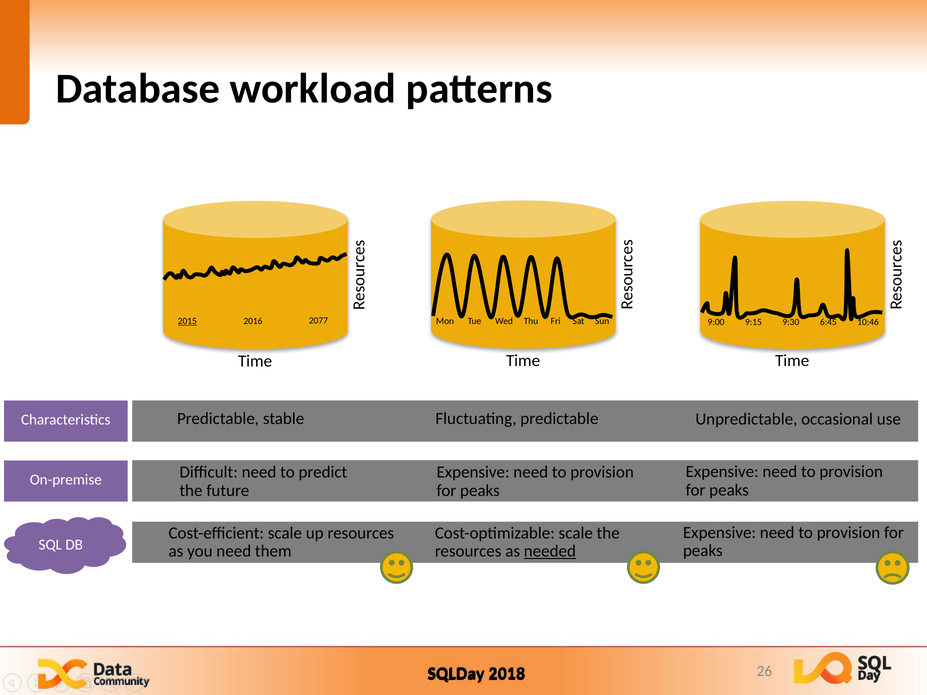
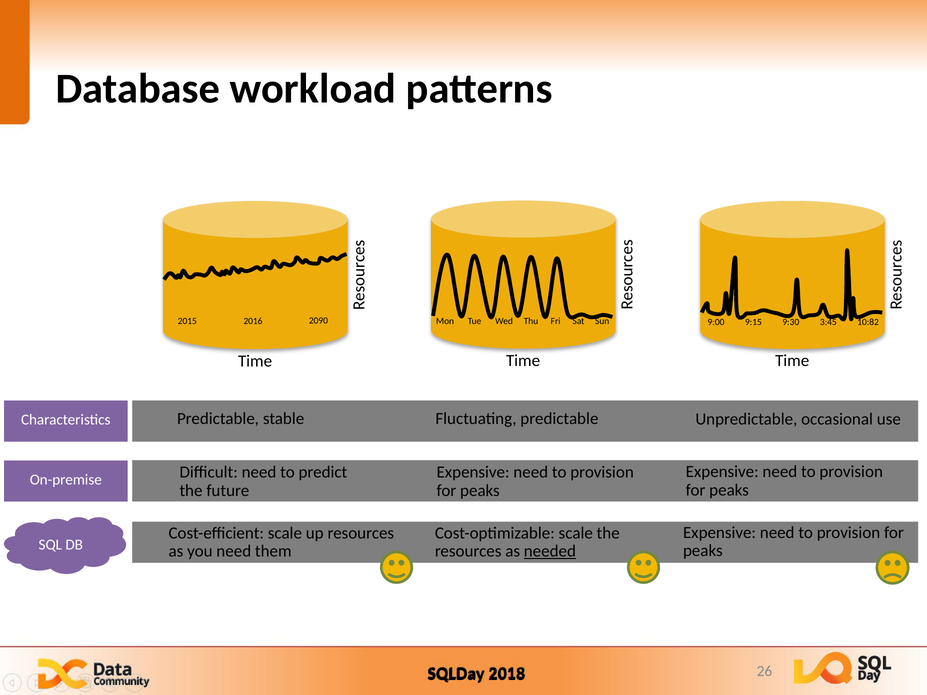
2015 underline: present -> none (187, 321)
2077: 2077 -> 2090 (318, 321)
6:45: 6:45 -> 3:45 (828, 322)
10:46: 10:46 -> 10:82 (868, 322)
